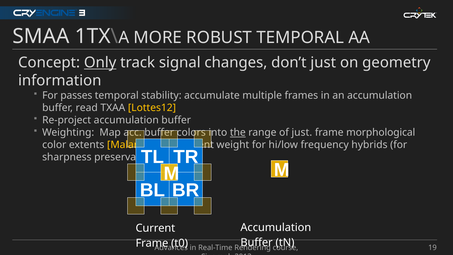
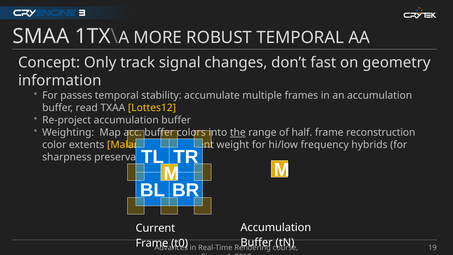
Only underline: present -> none (100, 63)
don’t just: just -> fast (323, 63)
of just: just -> half (302, 132)
morphological: morphological -> reconstruction (381, 132)
